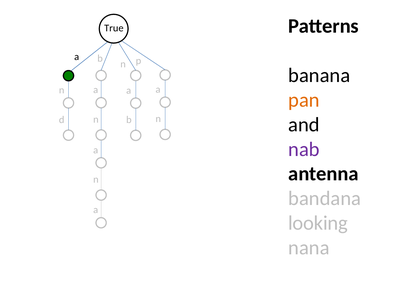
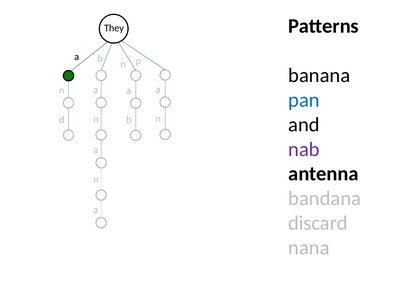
True: True -> They (114, 28)
pan colour: orange -> blue (304, 100)
looking: looking -> discard (318, 223)
